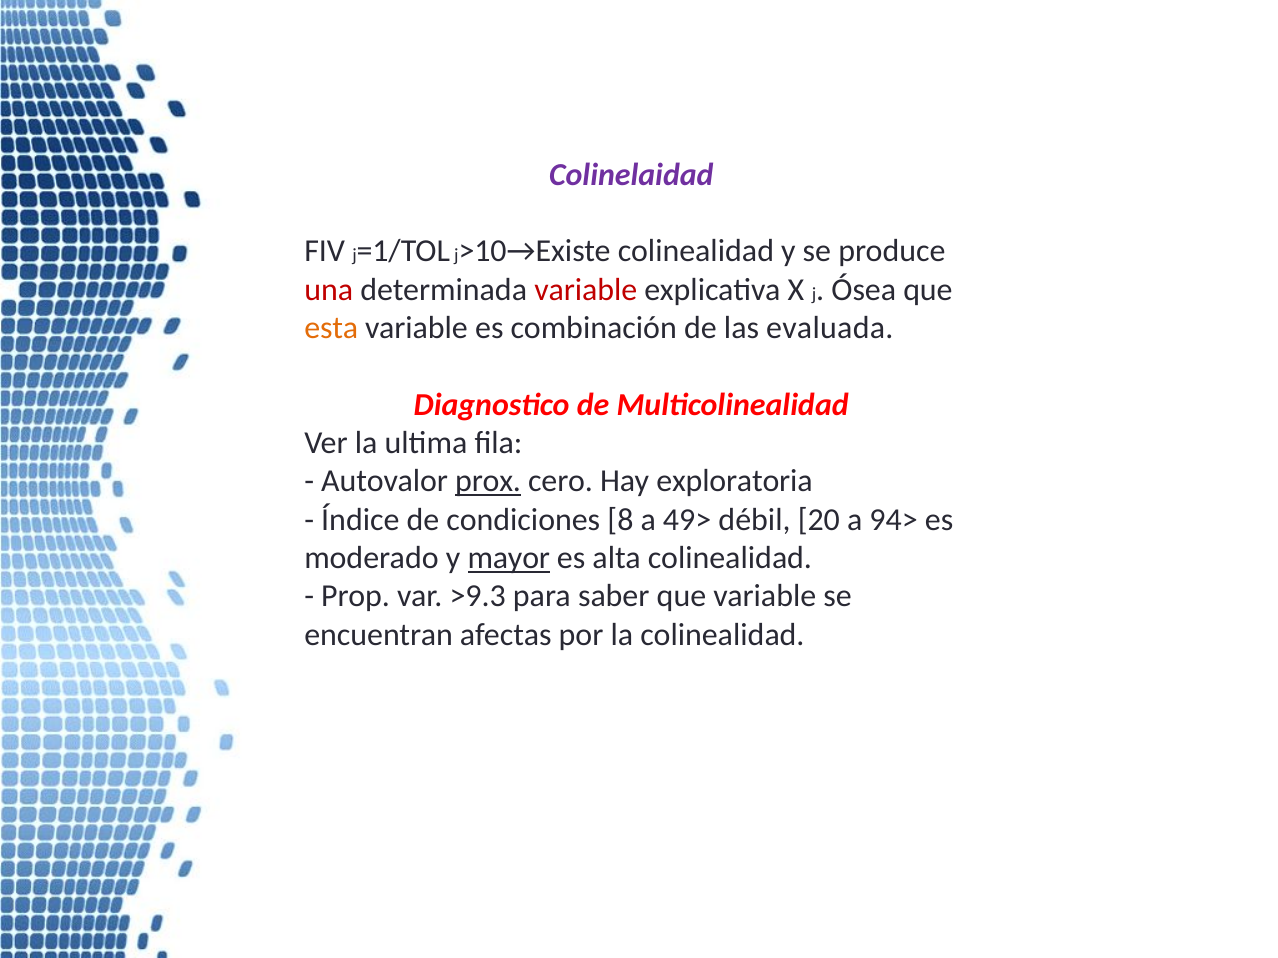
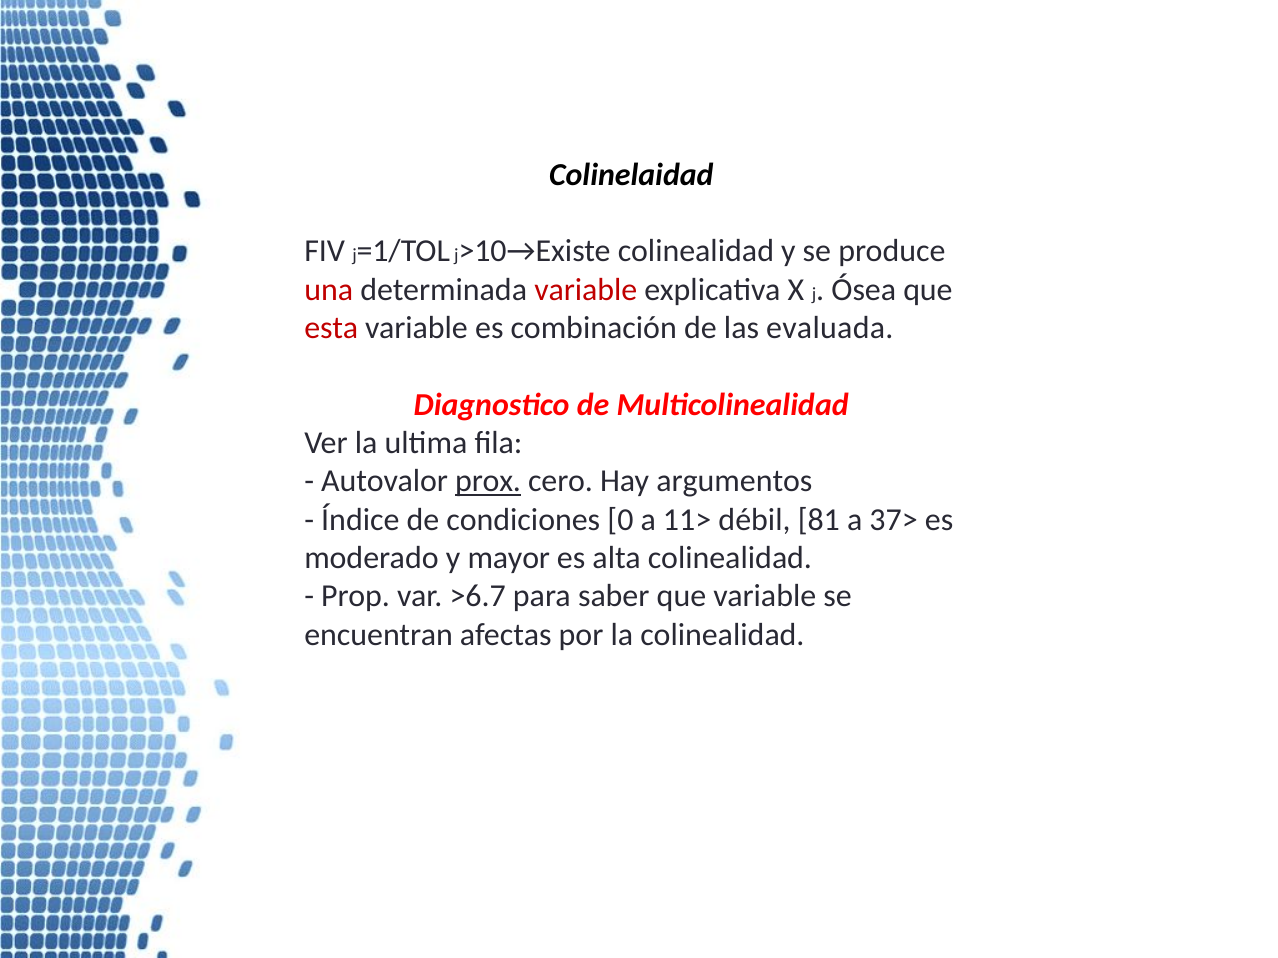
Colinelaidad colour: purple -> black (631, 175)
esta colour: orange -> red (331, 328)
exploratoria: exploratoria -> argumentos (734, 481)
8: 8 -> 0 (620, 520)
49>: 49> -> 11> (687, 520)
20: 20 -> 81 (819, 520)
94>: 94> -> 37> (894, 520)
mayor underline: present -> none (509, 558)
>9.3: >9.3 -> >6.7 (478, 597)
